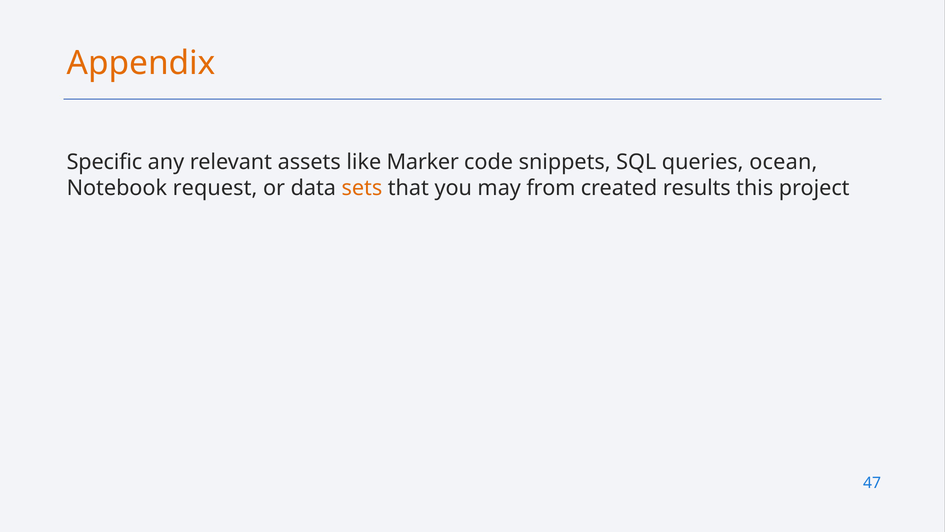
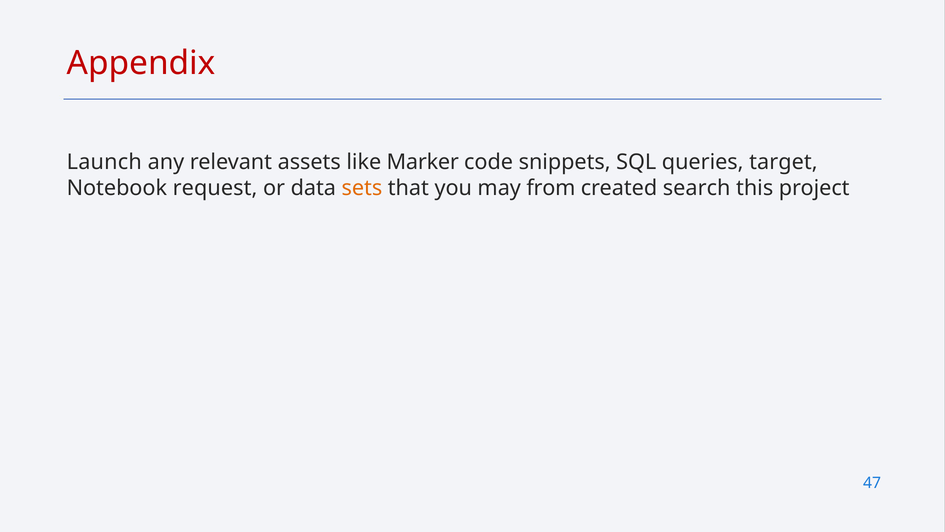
Appendix colour: orange -> red (141, 63)
Specific: Specific -> Launch (104, 162)
ocean: ocean -> target (783, 162)
results: results -> search (697, 188)
